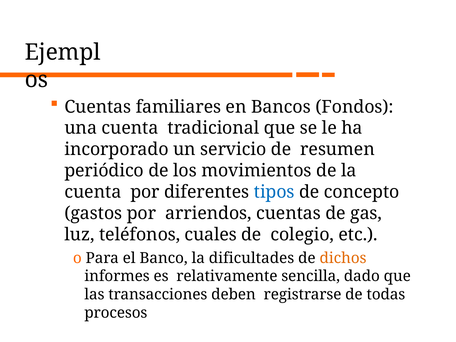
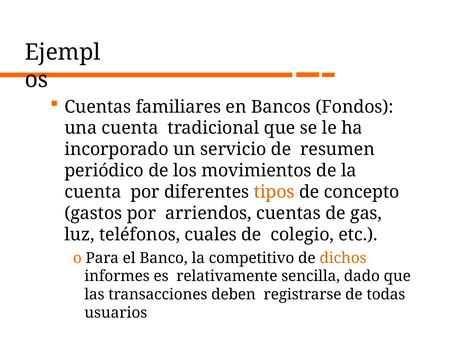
tipos colour: blue -> orange (274, 192)
dificultades: dificultades -> competitivo (252, 258)
procesos: procesos -> usuarios (116, 313)
